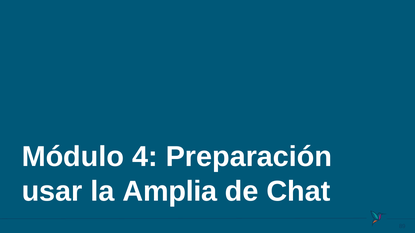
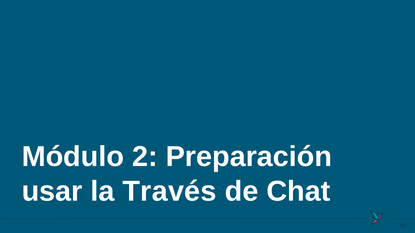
4: 4 -> 2 (145, 157)
Amplia: Amplia -> Través (170, 192)
